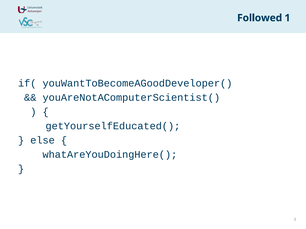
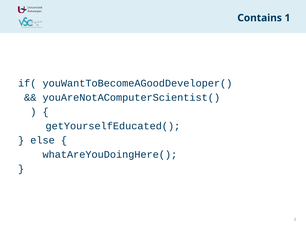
Followed: Followed -> Contains (260, 18)
